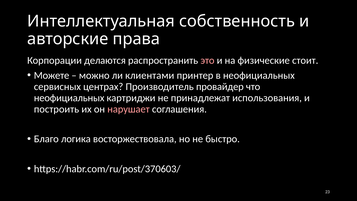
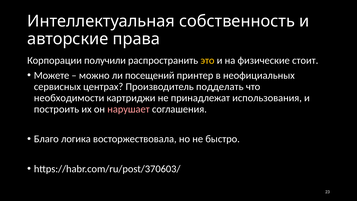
делаются: делаются -> получили (105, 60)
это colour: pink -> yellow (207, 60)
клиентами: клиентами -> посещений (150, 75)
провайдер: провайдер -> подделать (220, 87)
неофициальных: неофициальных -> необходимости (69, 98)
